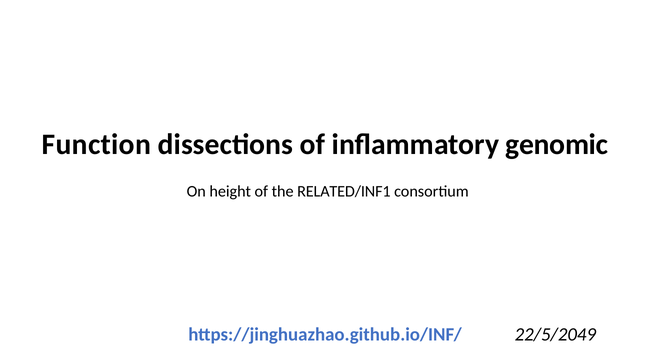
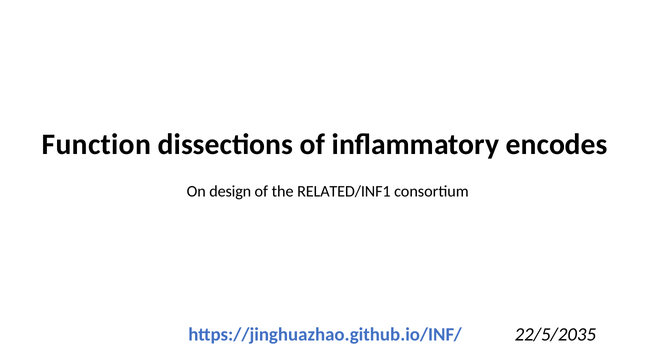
genomic: genomic -> encodes (557, 145)
height: height -> design (230, 191)
22/5/2049: 22/5/2049 -> 22/5/2035 (555, 335)
